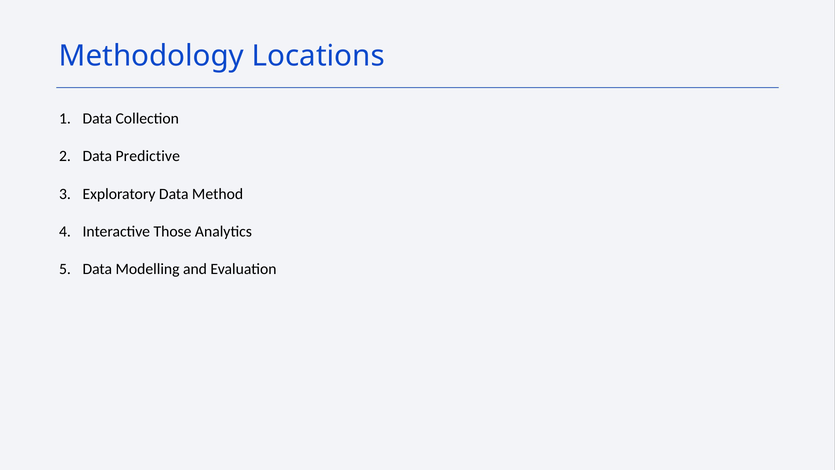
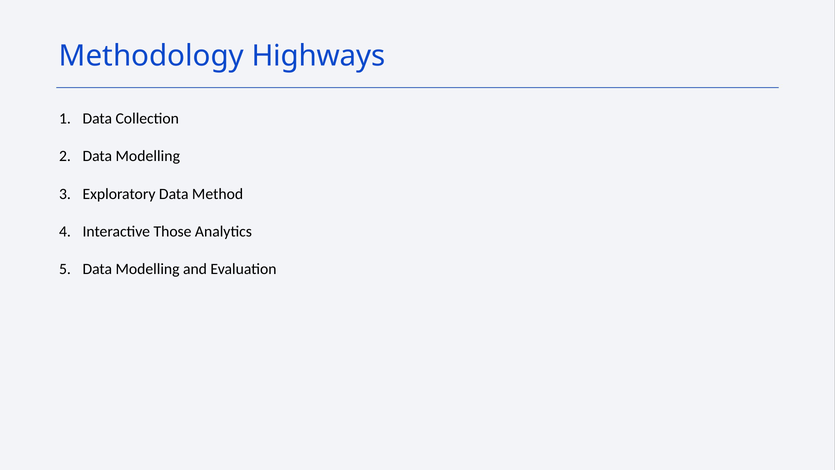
Locations: Locations -> Highways (318, 56)
Predictive: Predictive -> Modelling (148, 156)
